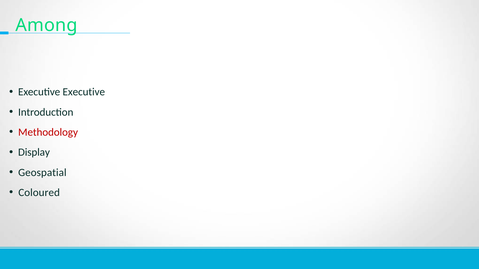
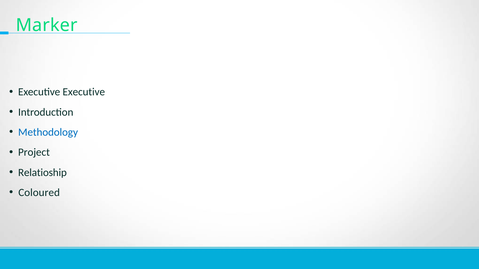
Among: Among -> Marker (47, 25)
Methodology colour: red -> blue (48, 132)
Display: Display -> Project (34, 153)
Geospatial: Geospatial -> Relatioship (42, 173)
